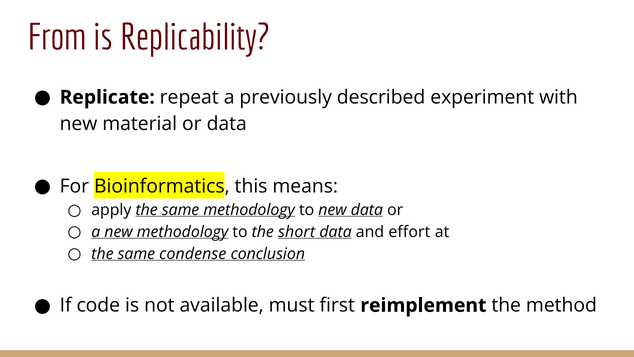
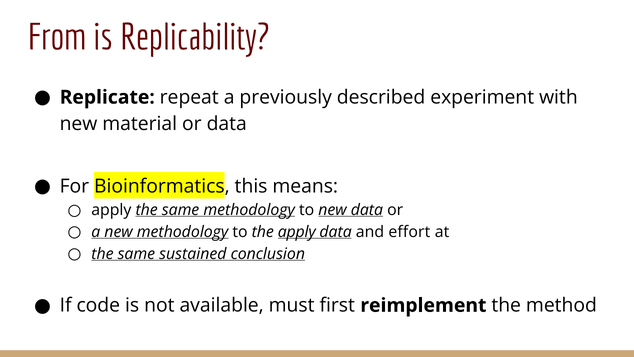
the short: short -> apply (297, 232)
condense: condense -> sustained (193, 254)
